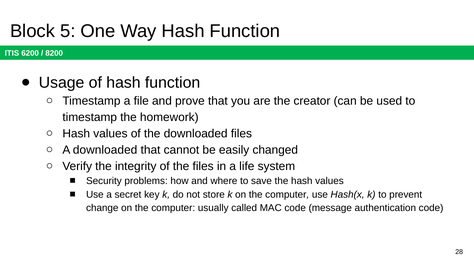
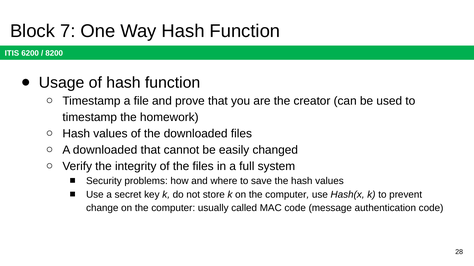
5: 5 -> 7 (68, 31)
life: life -> full (247, 167)
